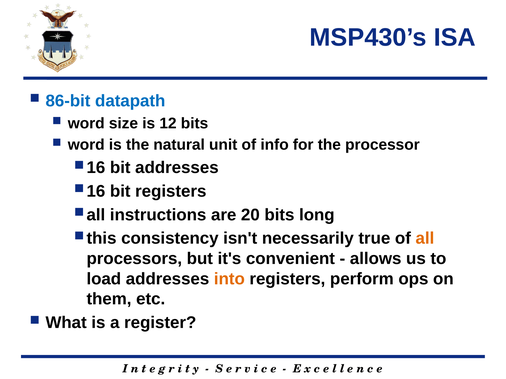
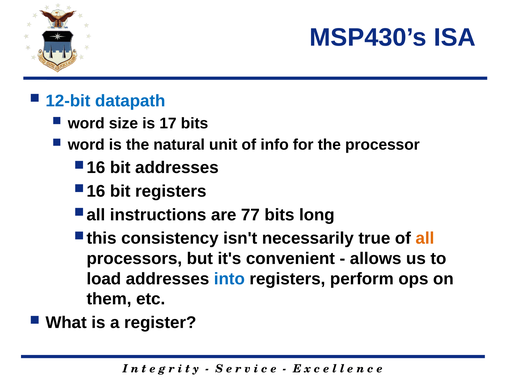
86-bit: 86-bit -> 12-bit (68, 101)
12: 12 -> 17 (168, 123)
20: 20 -> 77 (250, 215)
into colour: orange -> blue (229, 279)
